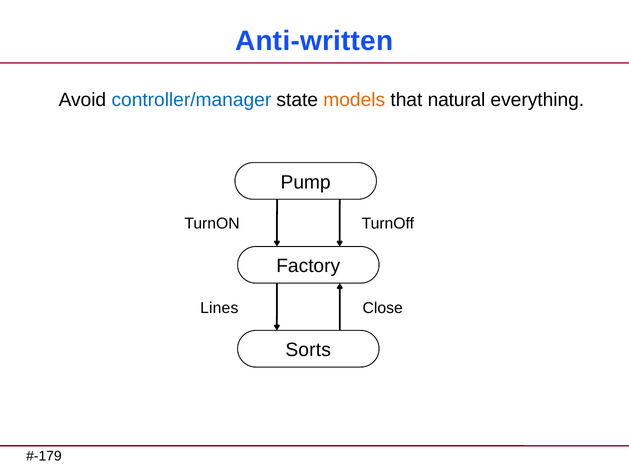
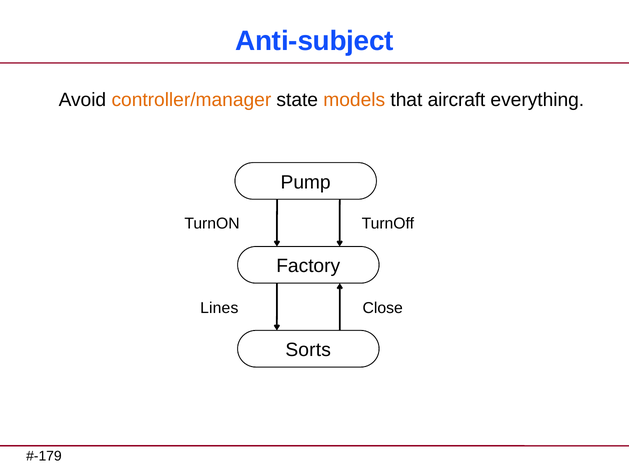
Anti-written: Anti-written -> Anti-subject (315, 41)
controller/manager colour: blue -> orange (191, 100)
natural: natural -> aircraft (457, 100)
